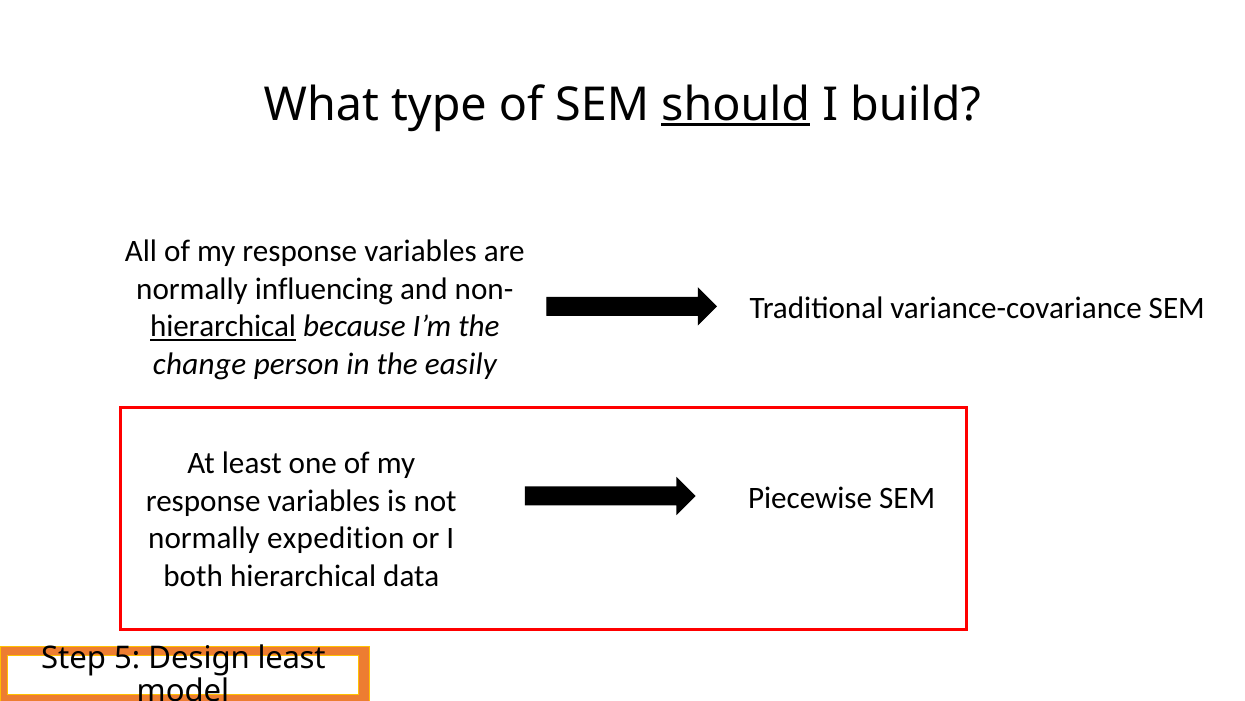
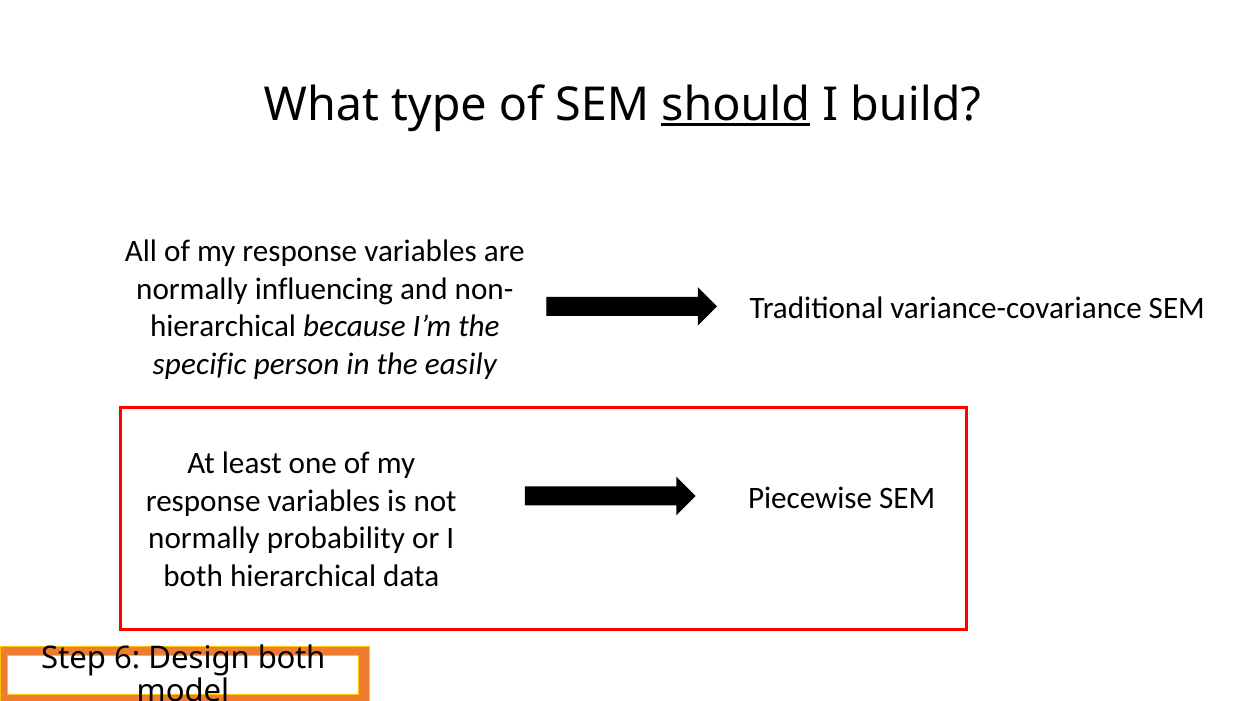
hierarchical underline: present -> none (223, 326)
change: change -> specific (200, 363)
expedition: expedition -> probability (336, 538)
5: 5 -> 6 (127, 657)
Design least: least -> both (292, 657)
